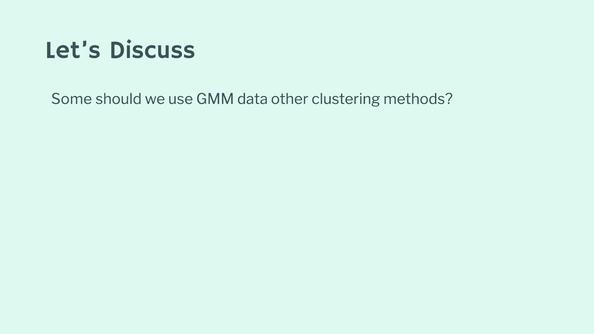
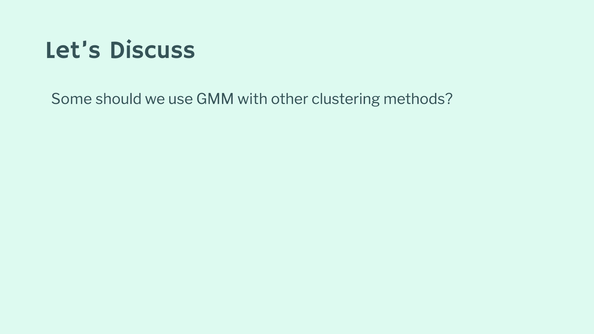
data: data -> with (252, 99)
